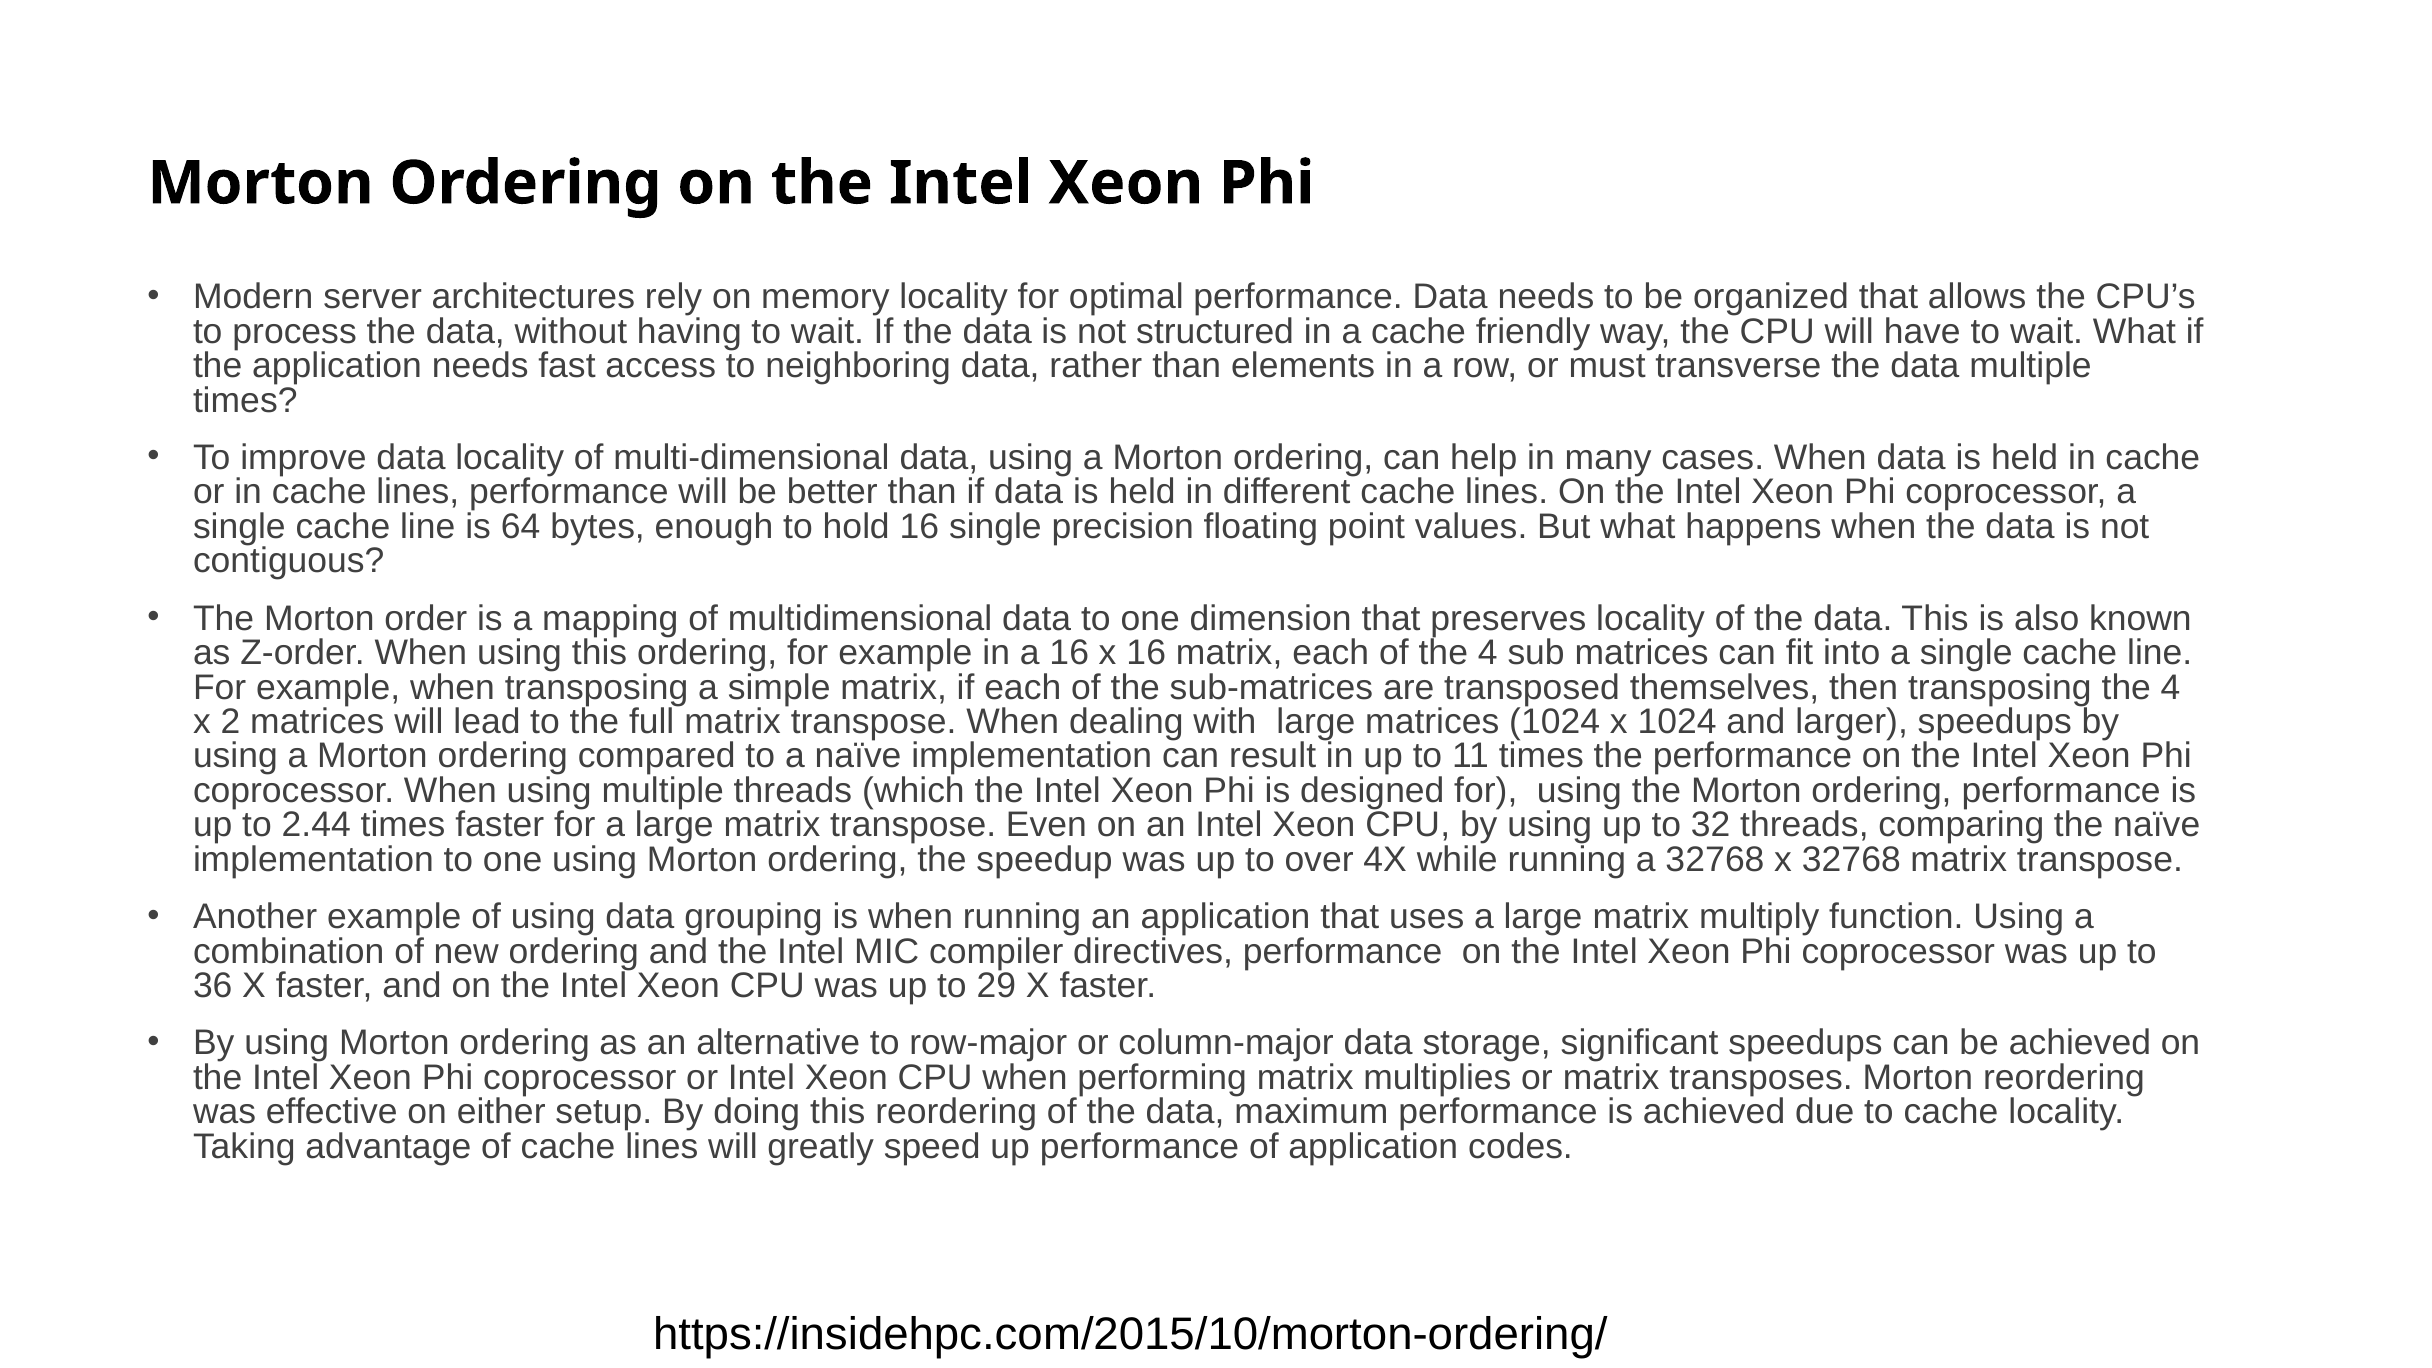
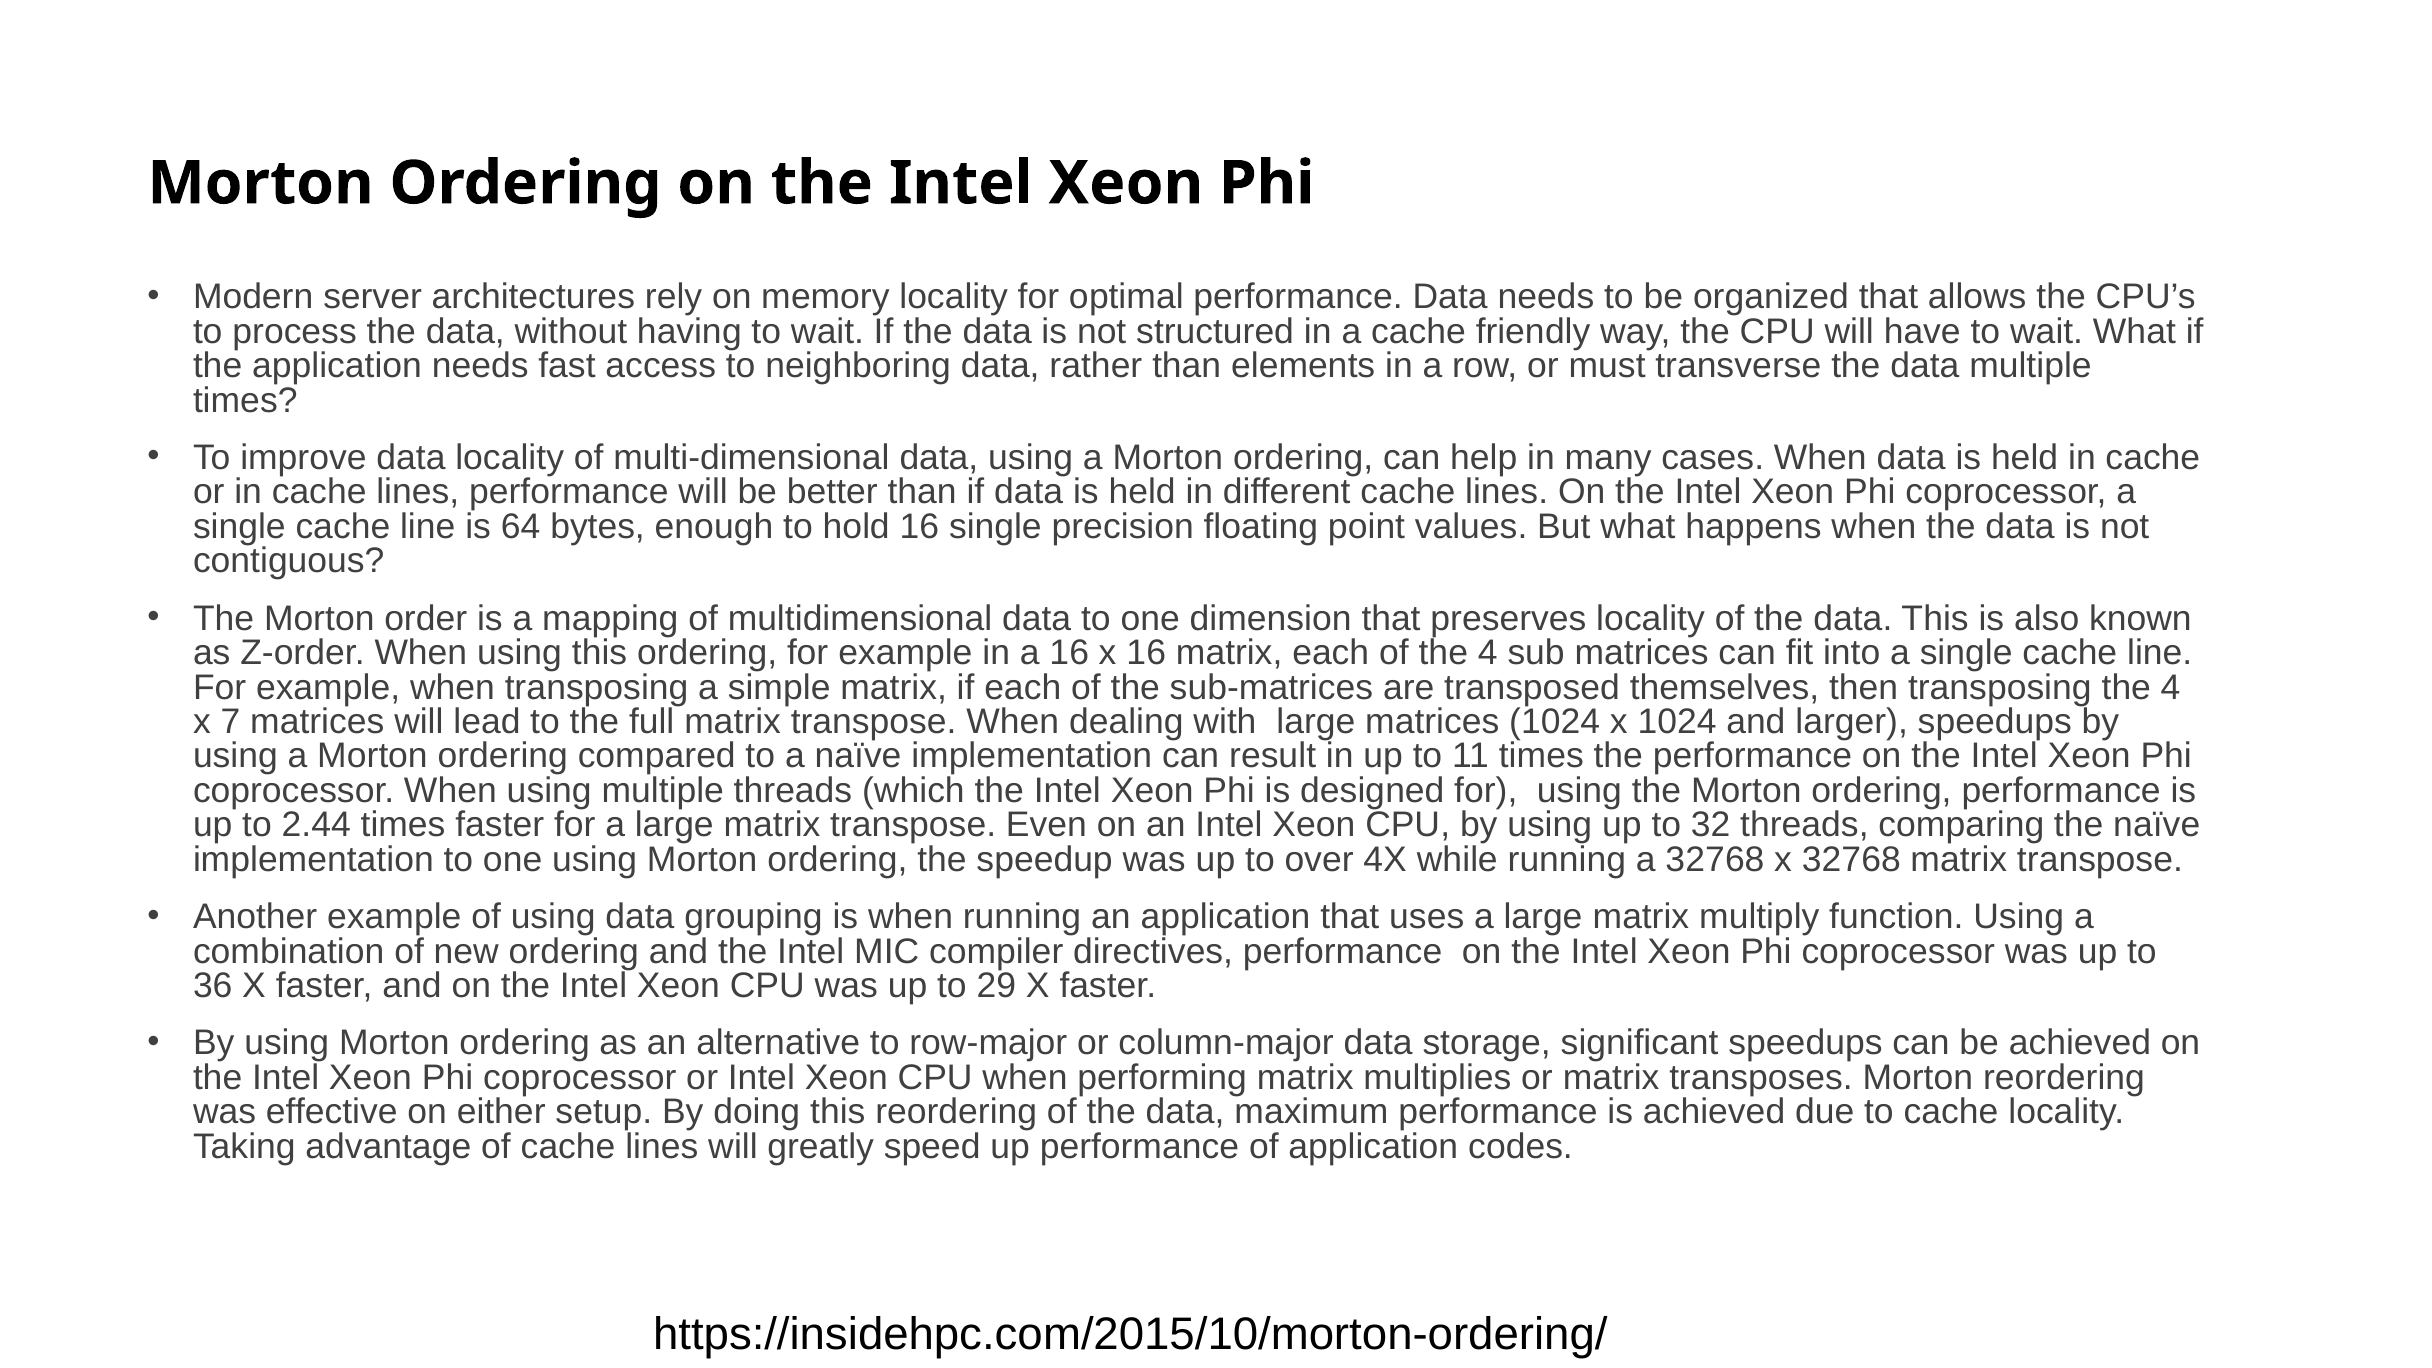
2: 2 -> 7 (230, 722)
